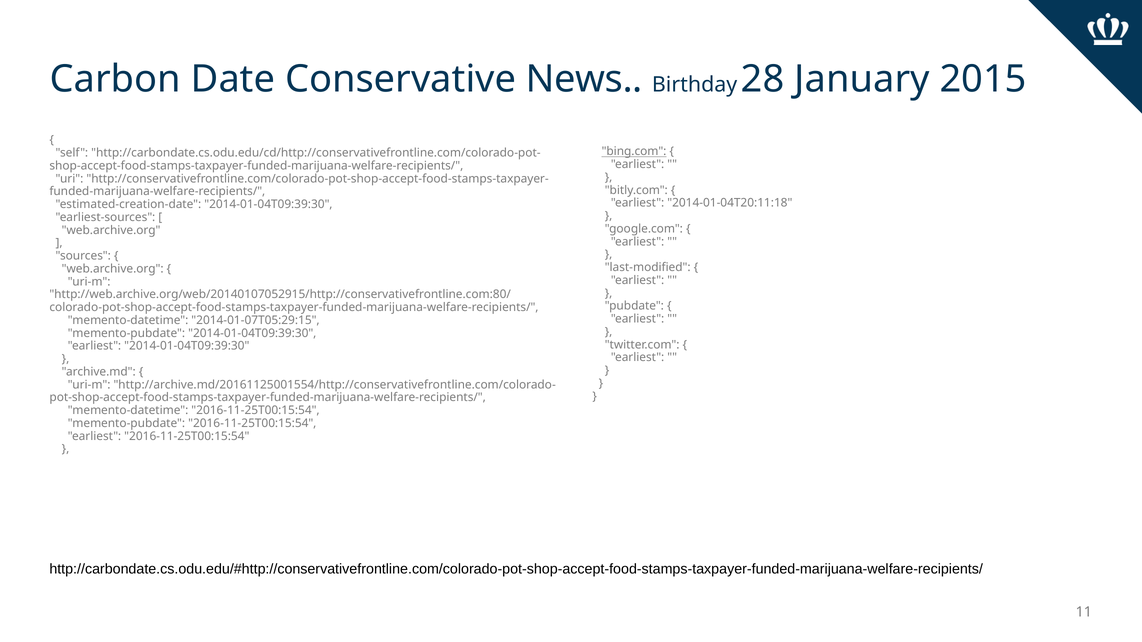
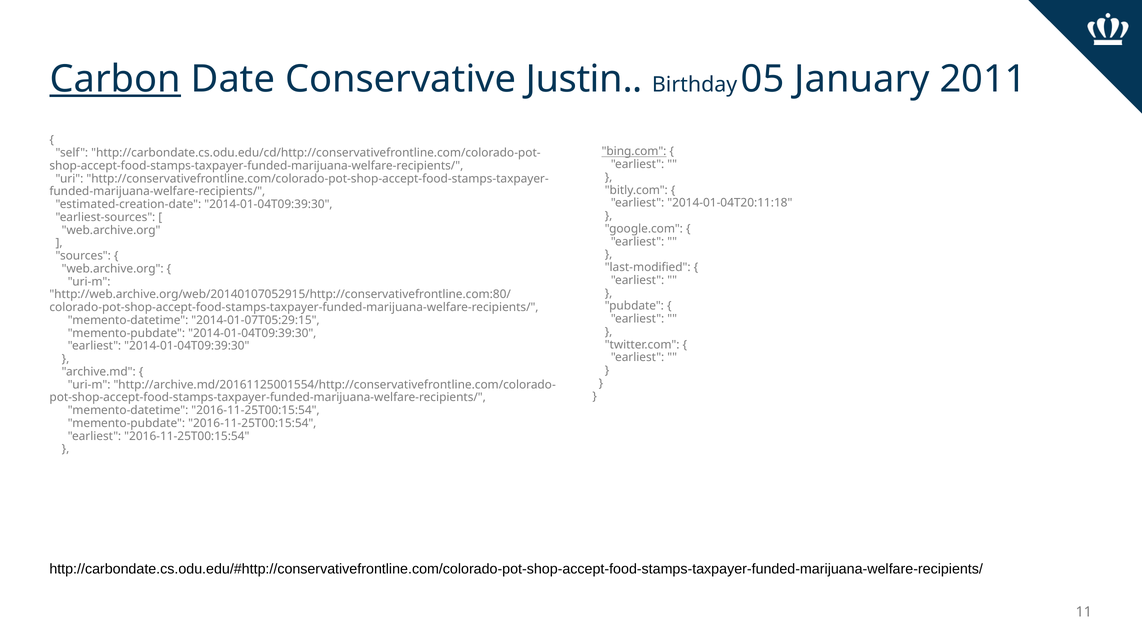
Carbon underline: none -> present (115, 79)
News: News -> Justin (584, 79)
28: 28 -> 05 (763, 79)
2015: 2015 -> 2011 (983, 79)
